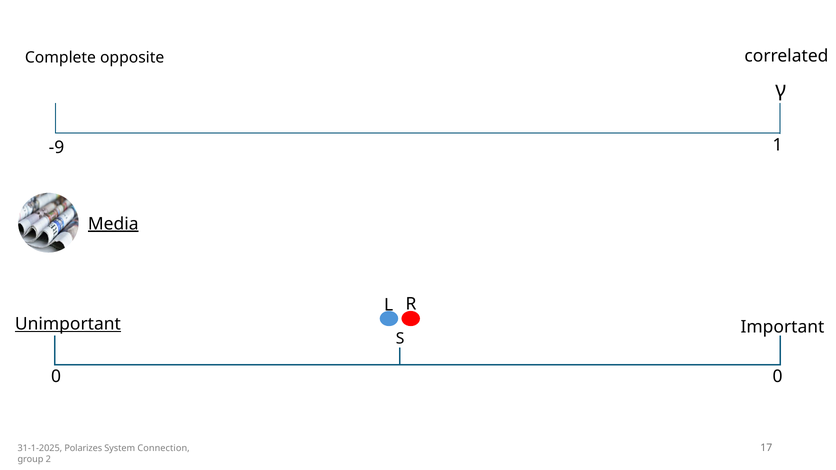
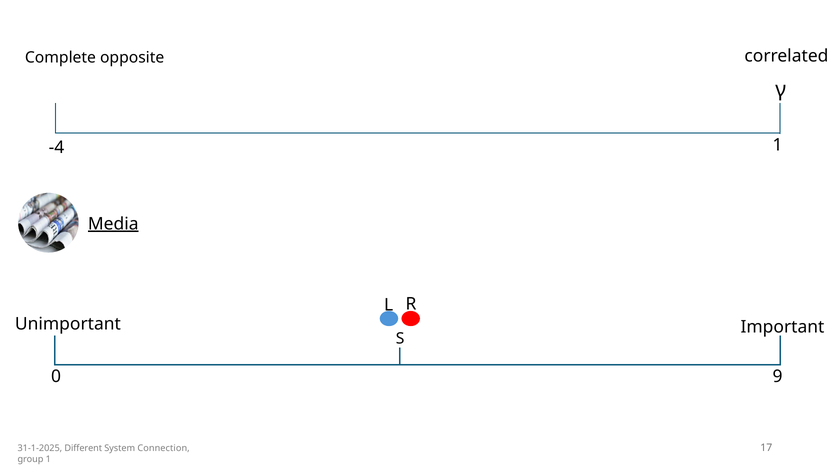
-9: -9 -> -4 (56, 147)
Unimportant underline: present -> none (68, 324)
0 0: 0 -> 9 (778, 377)
Polarizes: Polarizes -> Different (83, 448)
group 2: 2 -> 1 (48, 459)
